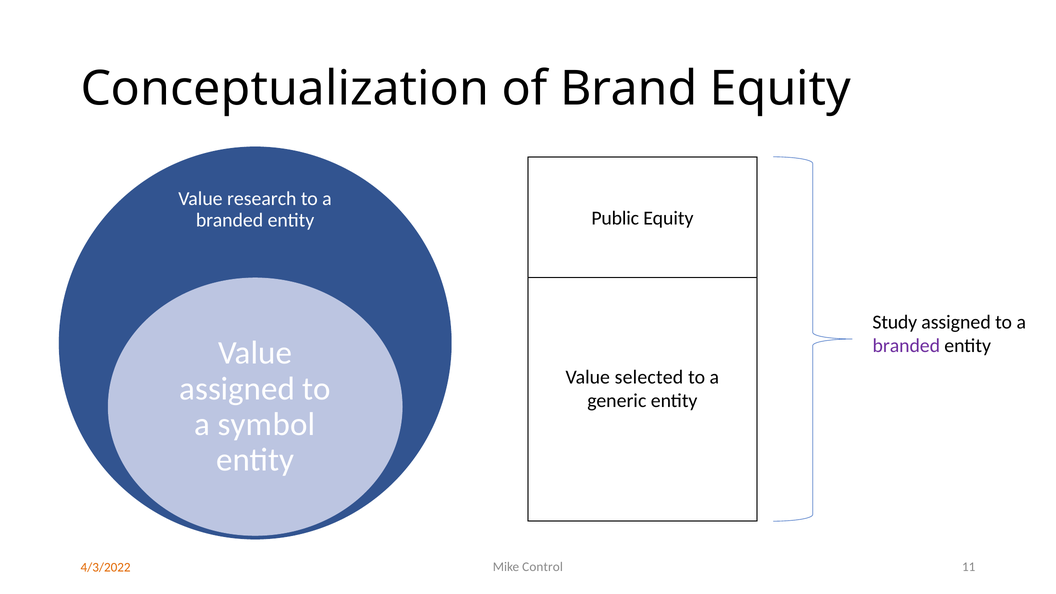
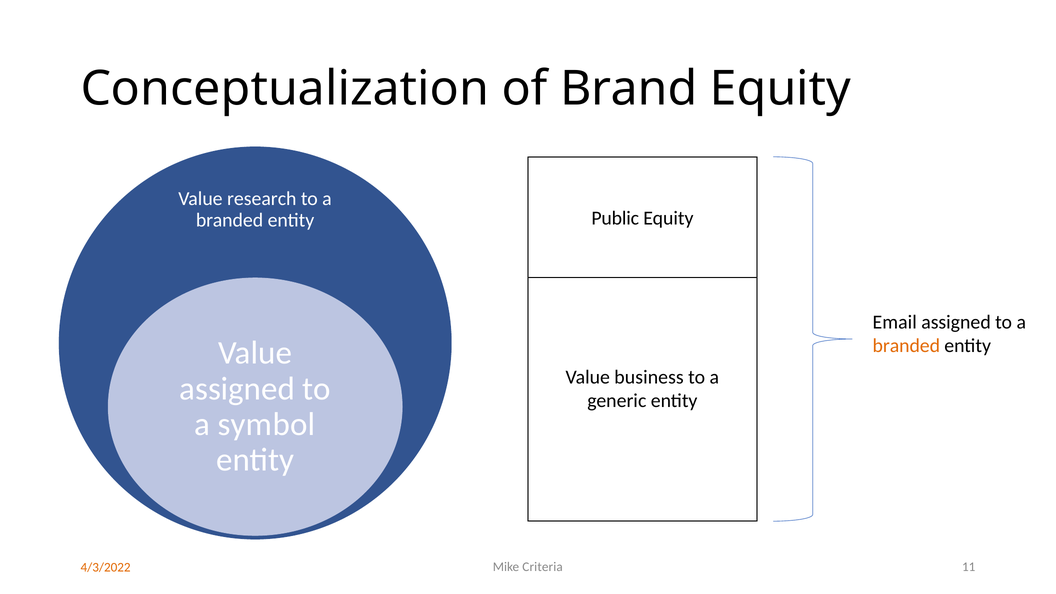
Study: Study -> Email (895, 322)
branded colour: purple -> orange (906, 346)
selected: selected -> business (649, 377)
Control: Control -> Criteria (543, 567)
